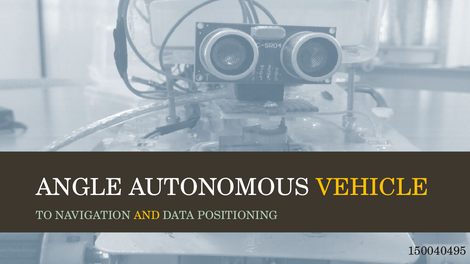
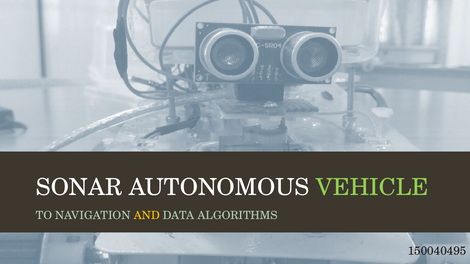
ANGLE: ANGLE -> SONAR (79, 188)
VEHICLE colour: yellow -> light green (372, 188)
POSITIONING: POSITIONING -> ALGORITHMS (238, 216)
